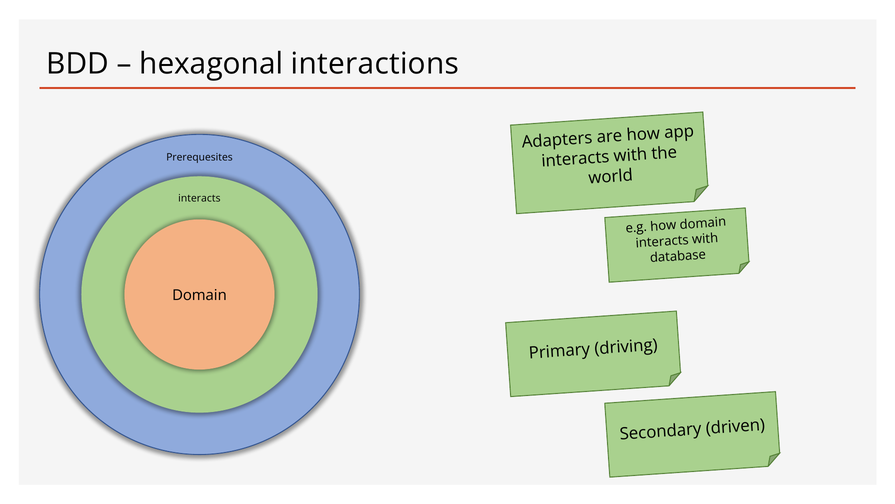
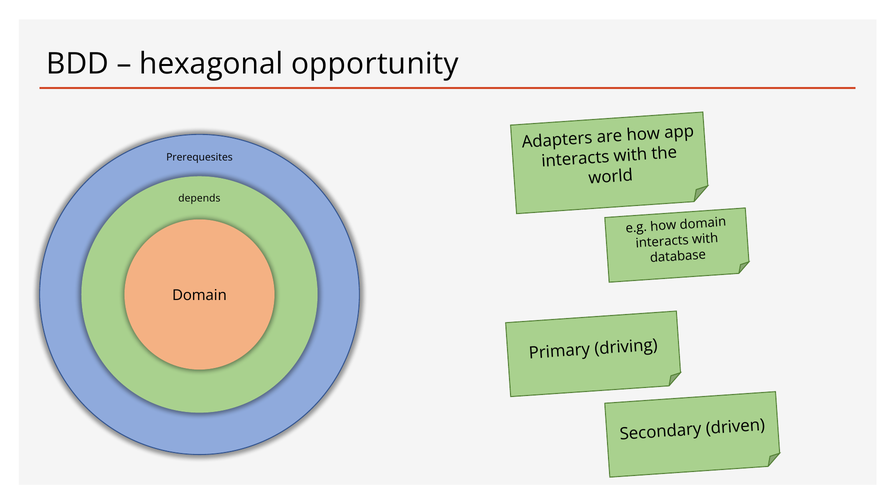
interactions: interactions -> opportunity (375, 64)
interacts: interacts -> depends (199, 198)
